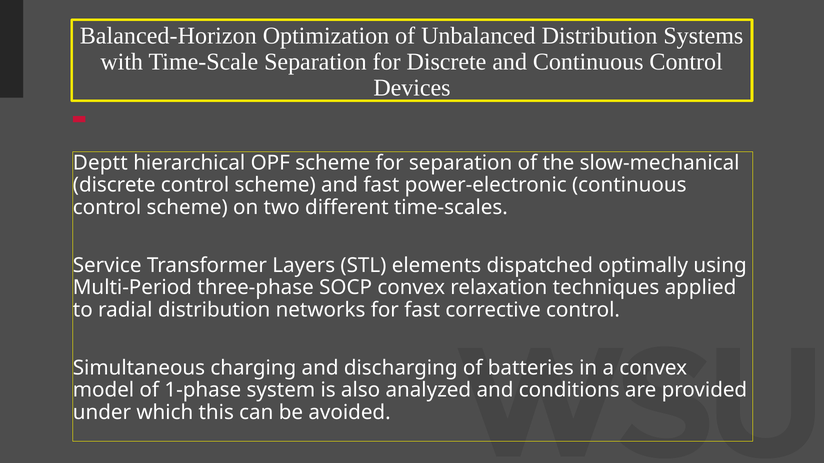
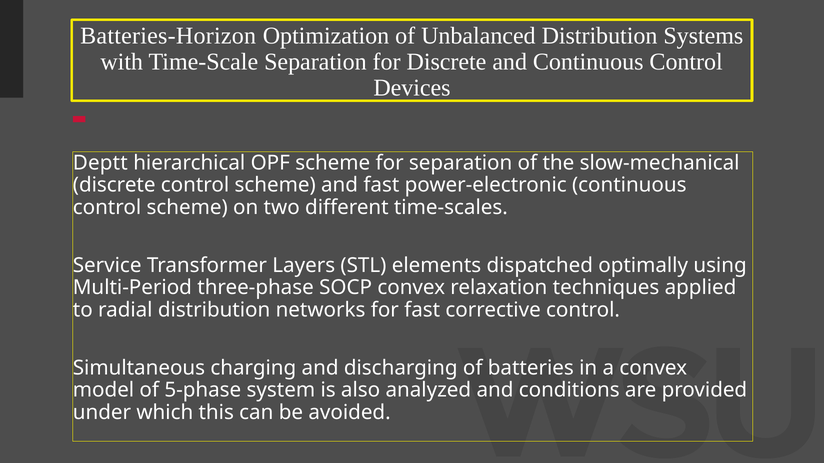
Balanced-Horizon: Balanced-Horizon -> Batteries-Horizon (168, 36)
1-phase: 1-phase -> 5-phase (203, 391)
